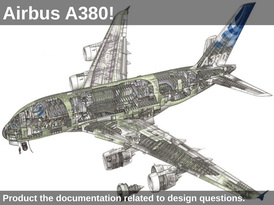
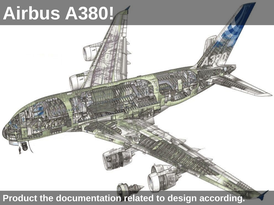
questions: questions -> according (222, 199)
